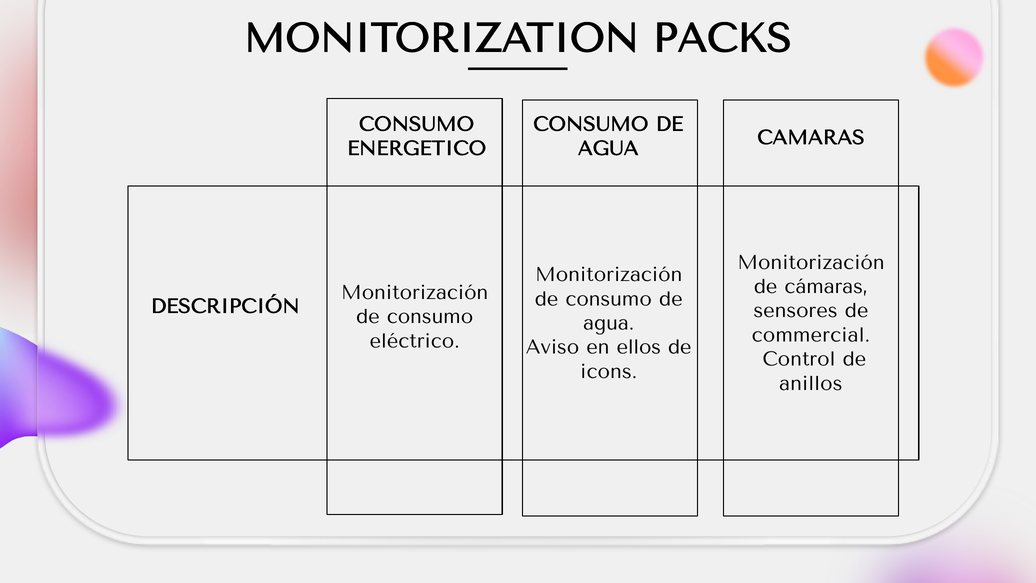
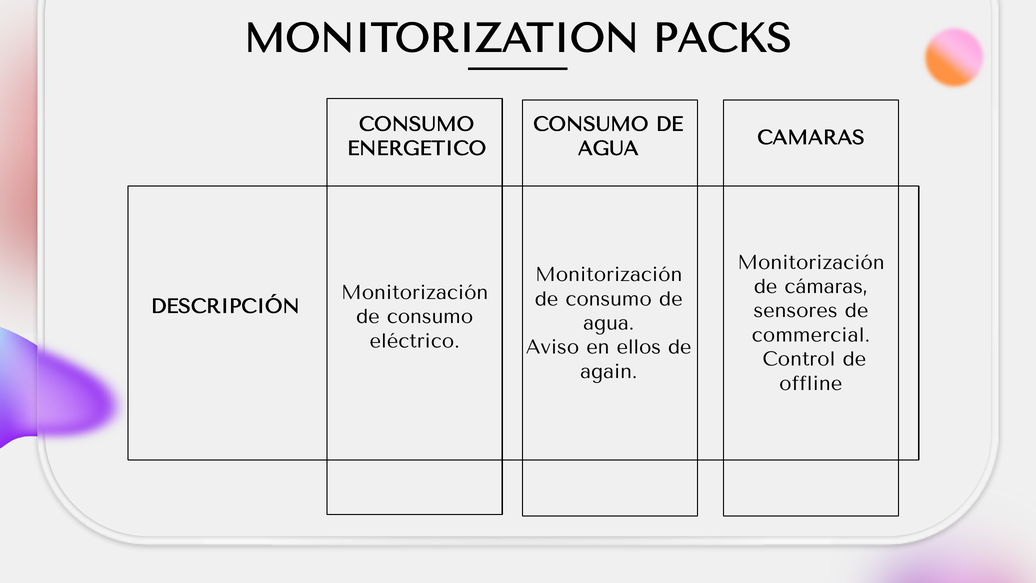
icons: icons -> again (609, 371)
anillos: anillos -> offline (811, 383)
